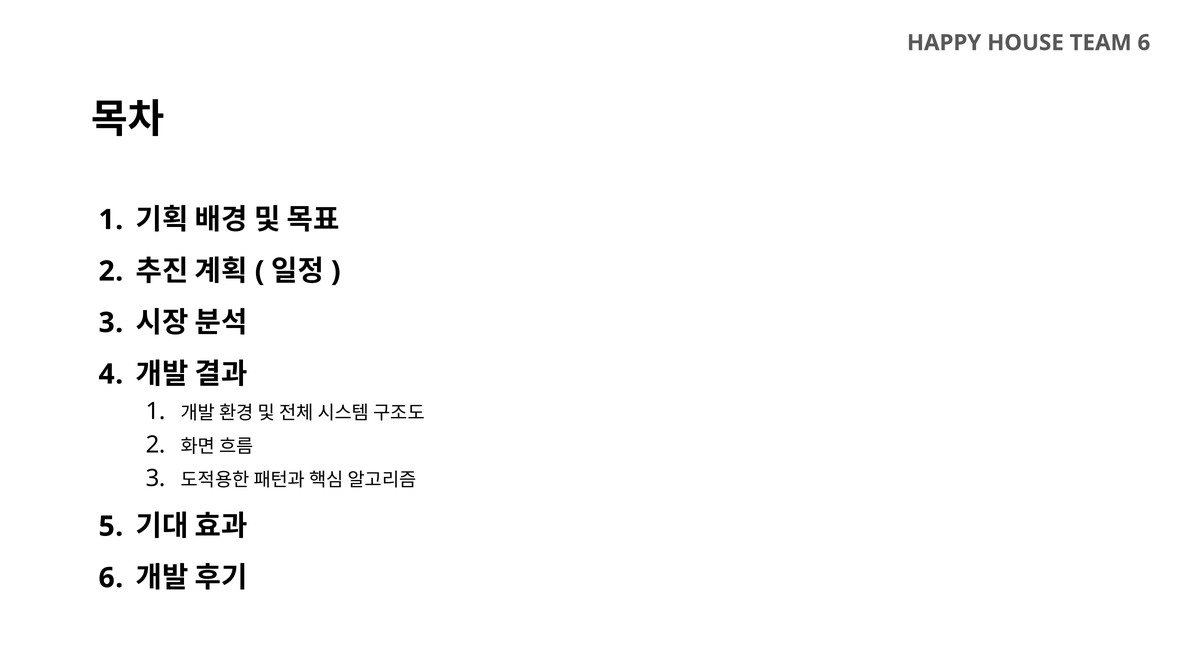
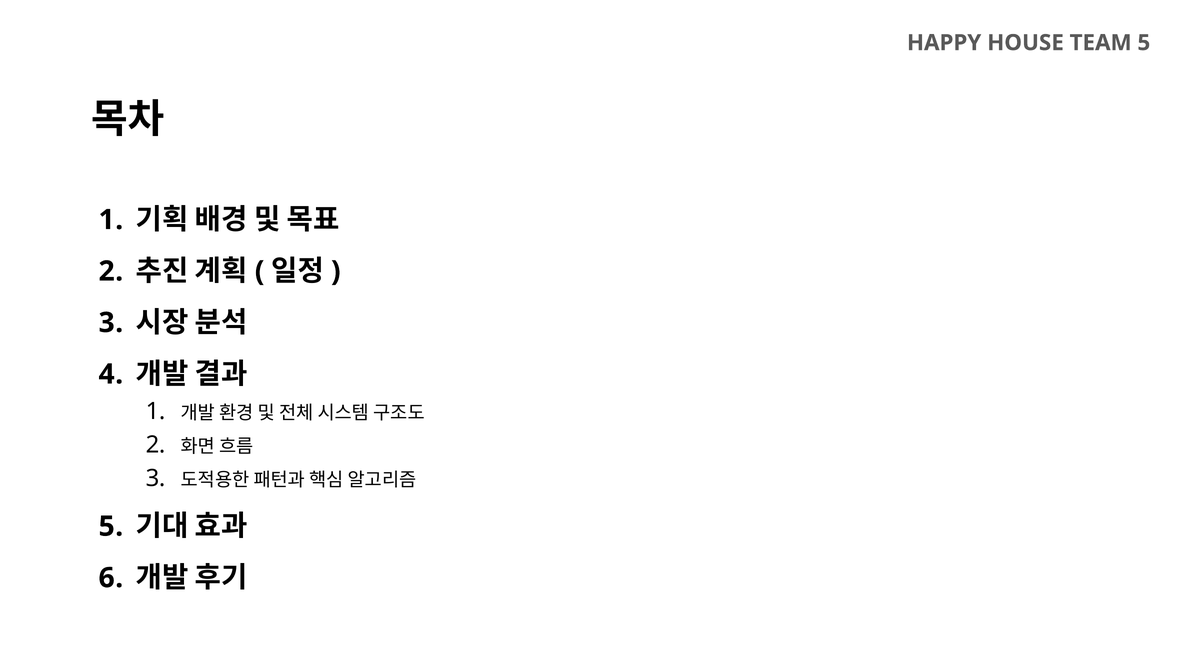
TEAM 6: 6 -> 5 (1144, 43)
